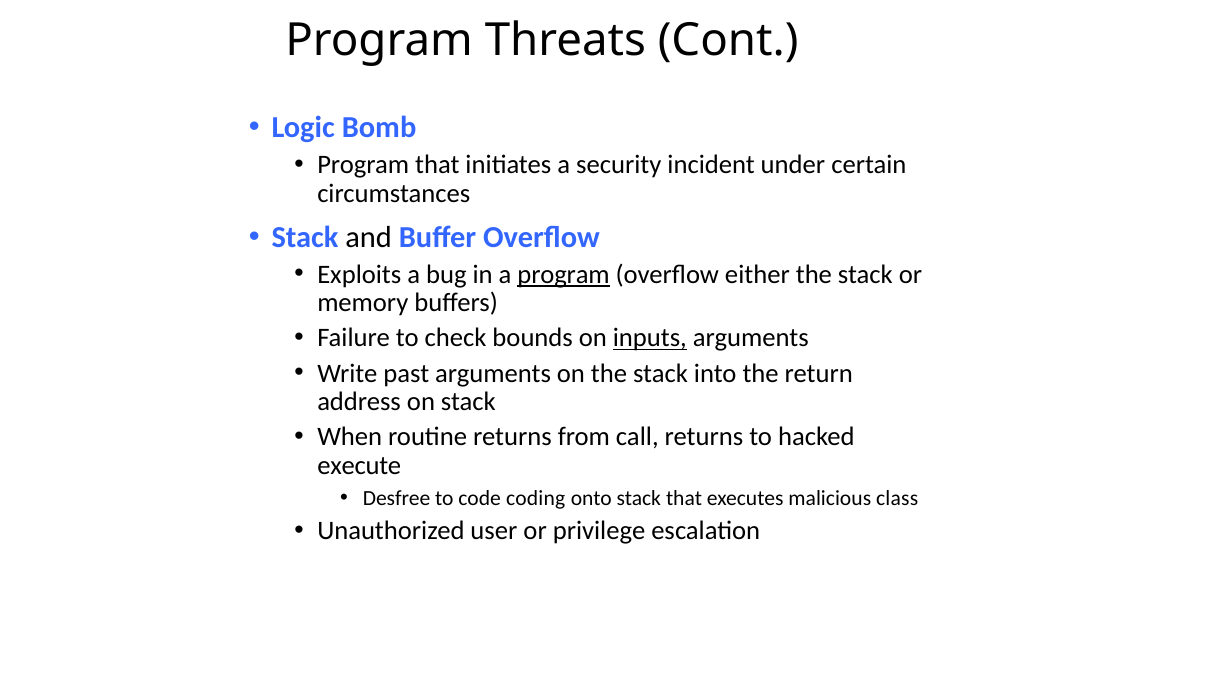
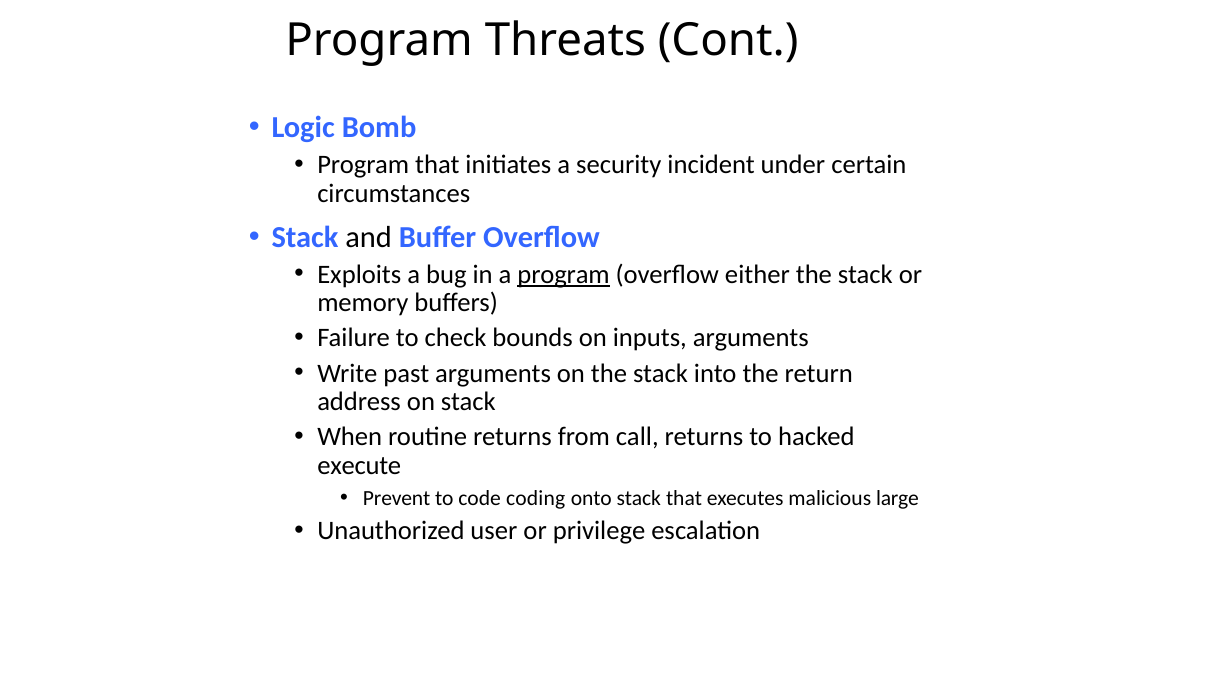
inputs underline: present -> none (650, 338)
Desfree: Desfree -> Prevent (397, 498)
class: class -> large (897, 498)
